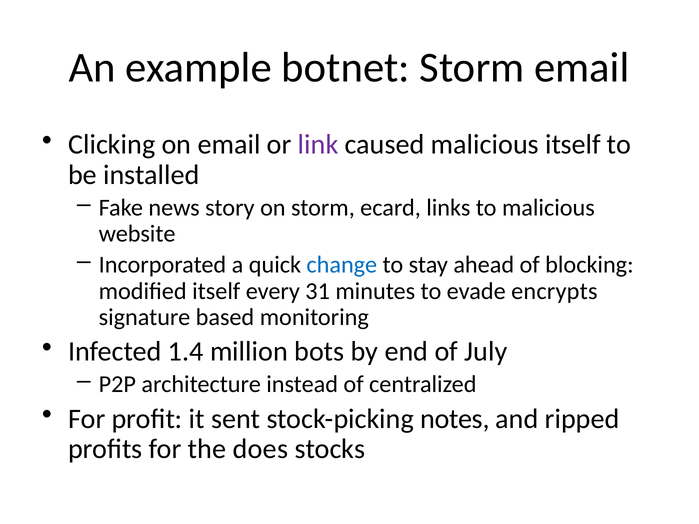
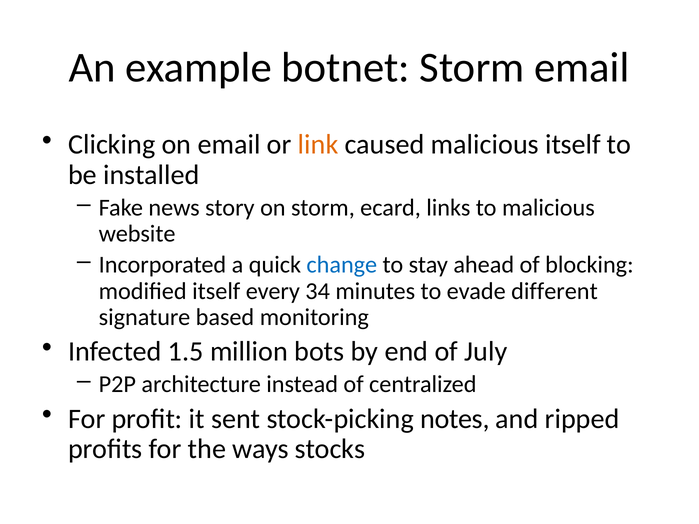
link colour: purple -> orange (318, 145)
31: 31 -> 34 (318, 291)
encrypts: encrypts -> different (554, 291)
1.4: 1.4 -> 1.5 (186, 352)
does: does -> ways (261, 449)
